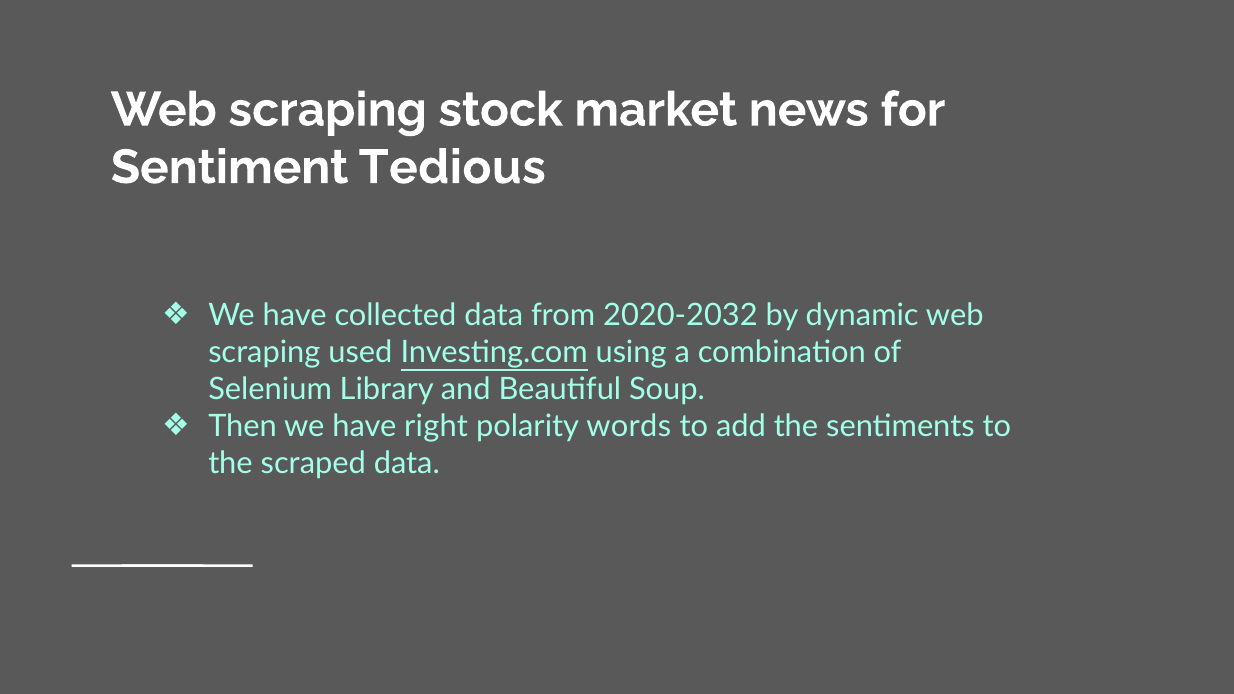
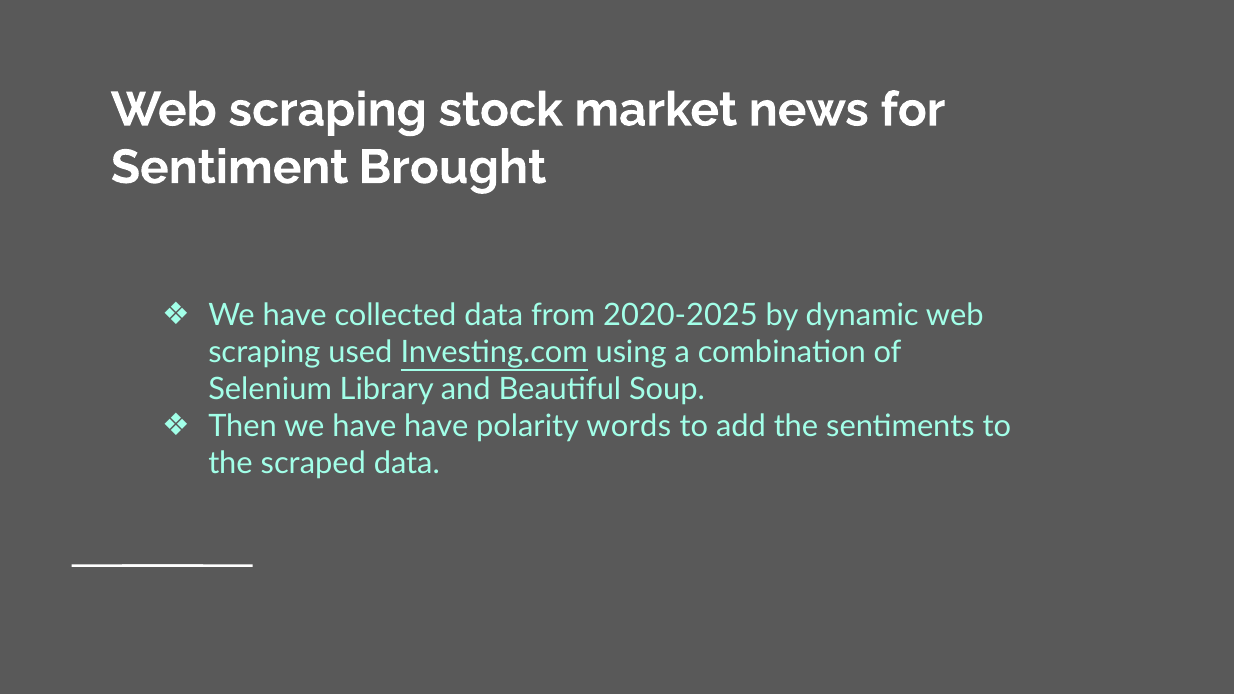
Tedious: Tedious -> Brought (453, 167)
2020-2032: 2020-2032 -> 2020-2025 (680, 315)
have right: right -> have (436, 426)
